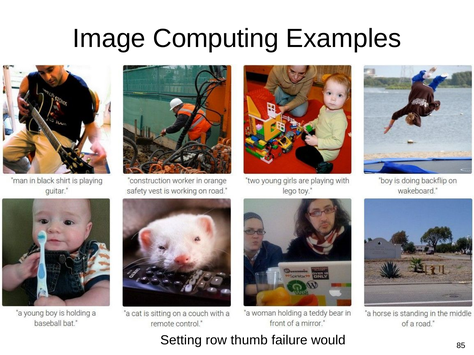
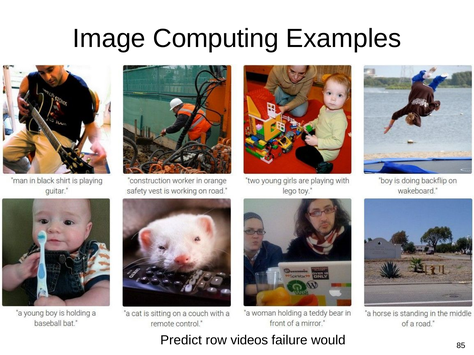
Setting: Setting -> Predict (181, 341)
thumb: thumb -> videos (249, 341)
